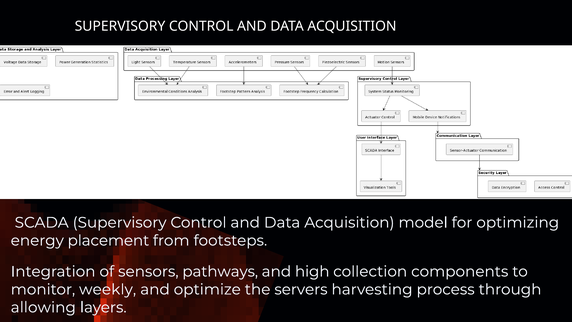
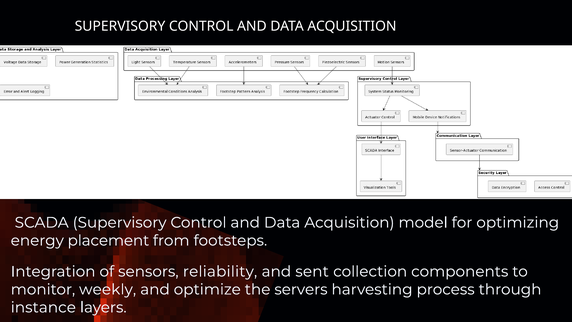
pathways: pathways -> reliability (220, 271)
high: high -> sent (312, 271)
allowing: allowing -> instance (43, 307)
